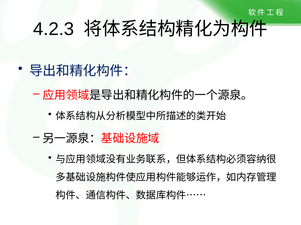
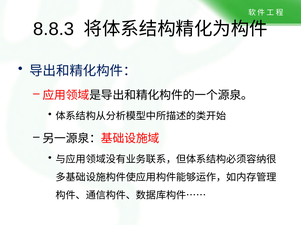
4.2.3: 4.2.3 -> 8.8.3 (54, 29)
